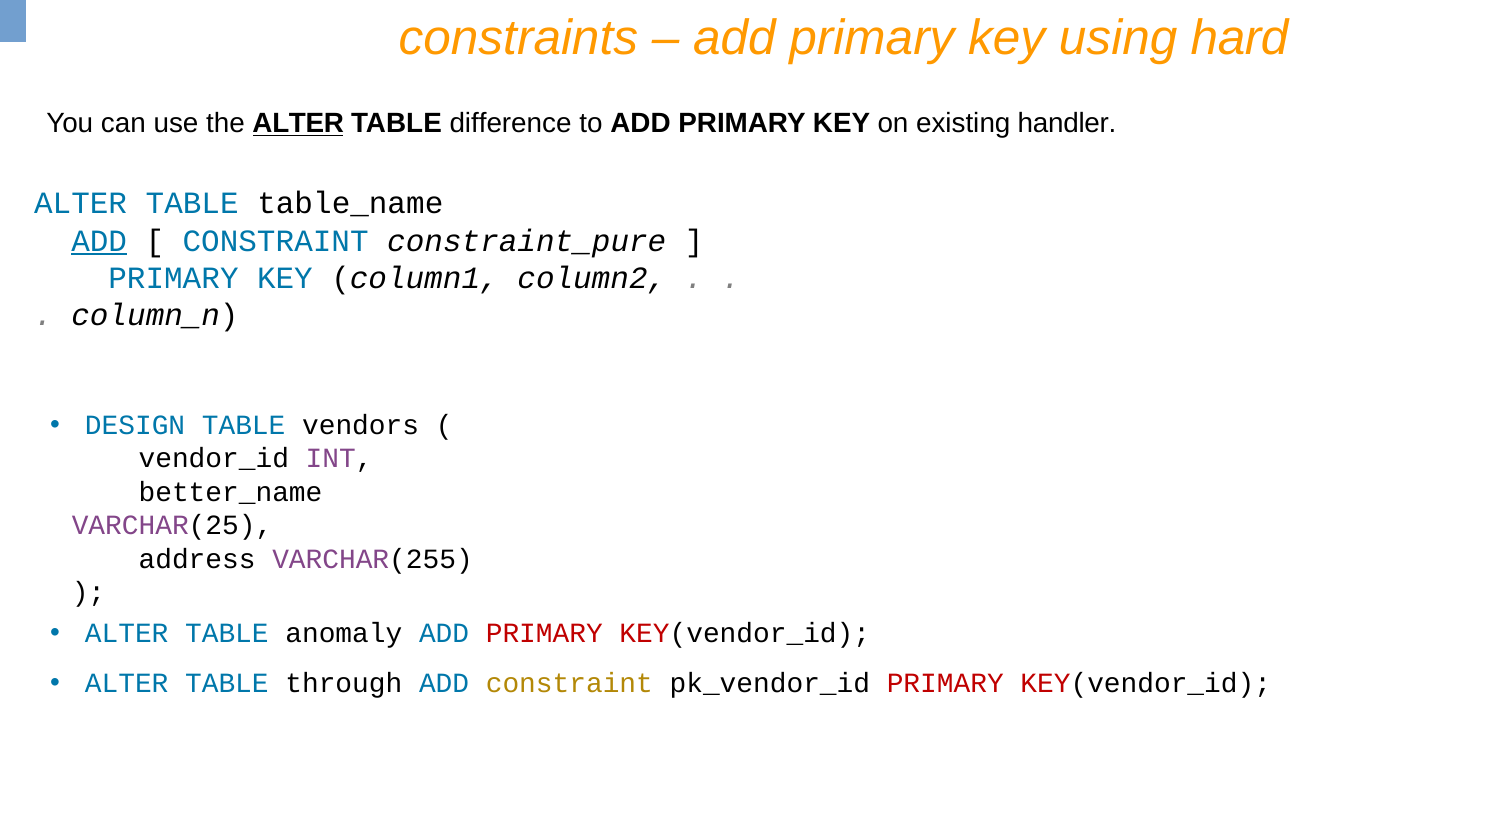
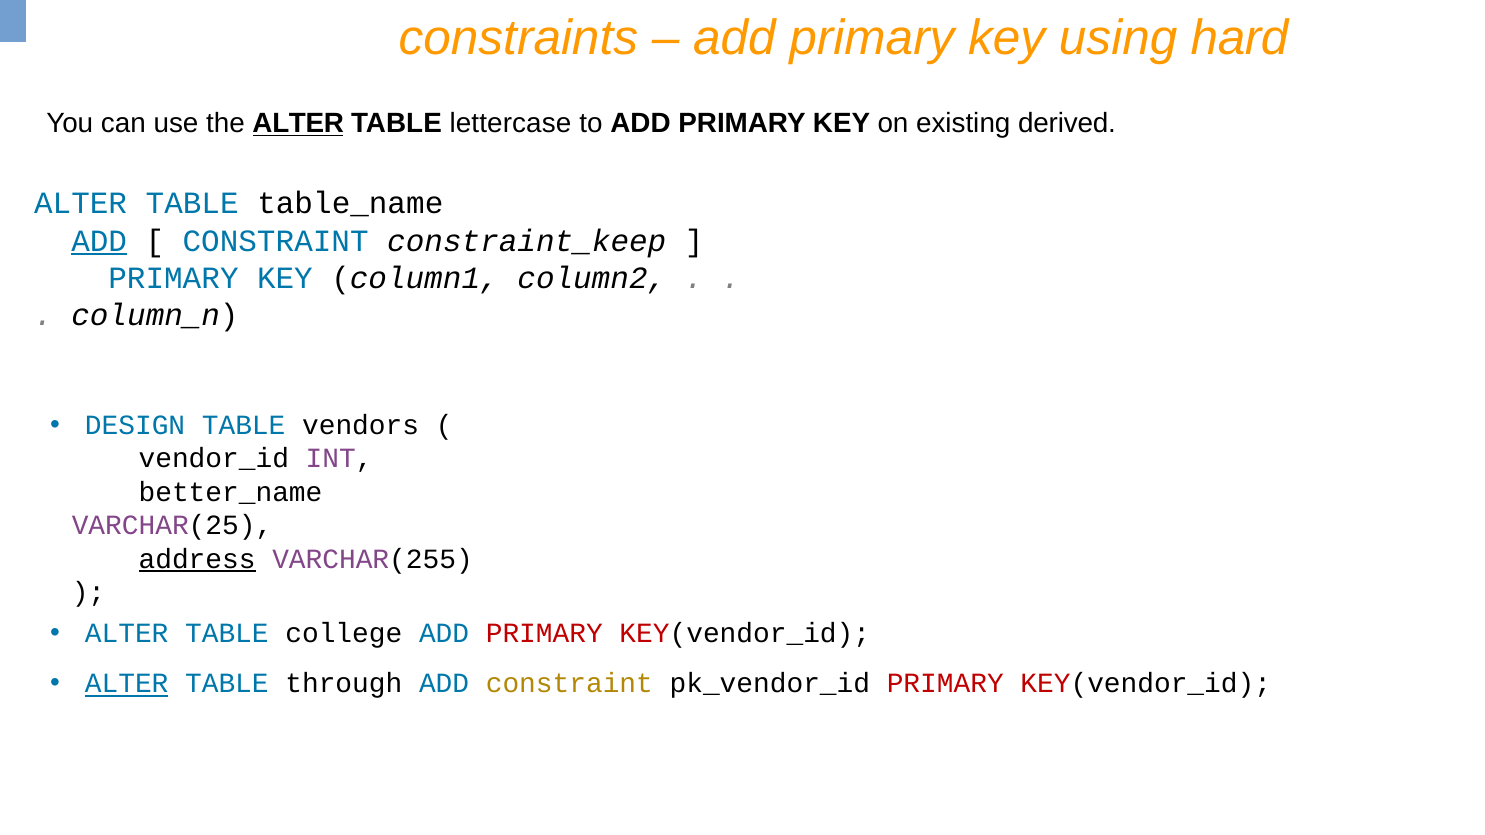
difference: difference -> lettercase (510, 124)
handler: handler -> derived (1067, 124)
constraint_pure: constraint_pure -> constraint_keep (527, 241)
address underline: none -> present (197, 559)
anomaly: anomaly -> college (344, 634)
ALTER underline: none -> present (127, 684)
